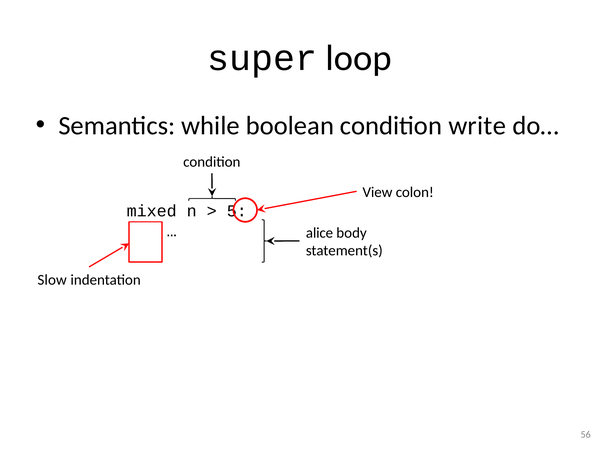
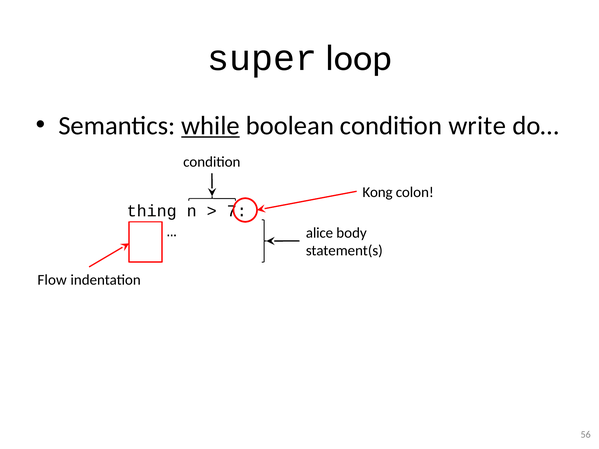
while underline: none -> present (211, 126)
View: View -> Kong (378, 192)
mixed: mixed -> thing (152, 211)
5: 5 -> 7 (237, 211)
Slow: Slow -> Flow (52, 280)
